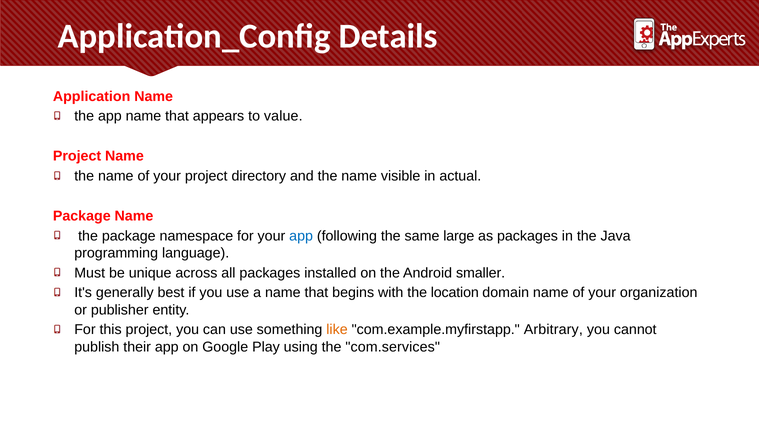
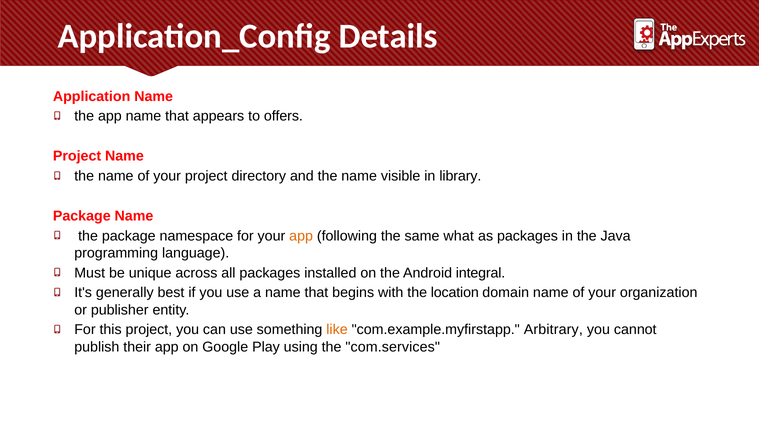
value: value -> offers (283, 116)
actual: actual -> library (460, 176)
app colour: blue -> orange (301, 236)
large: large -> what (459, 236)
smaller: smaller -> integral (481, 273)
